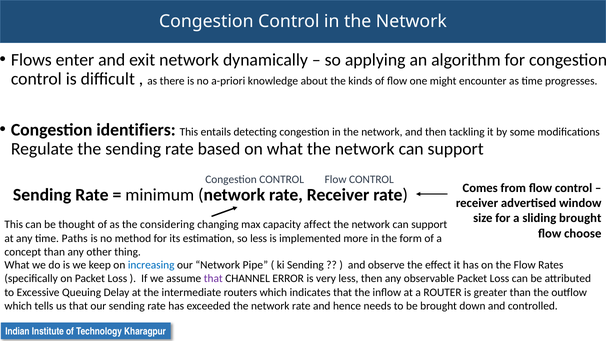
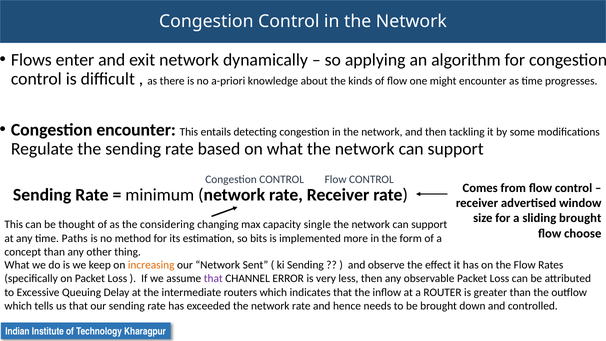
Congestion identifiers: identifiers -> encounter (136, 130)
affect: affect -> single (317, 225)
so less: less -> bits (259, 238)
increasing colour: blue -> orange (151, 265)
Pipe: Pipe -> Sent (255, 265)
